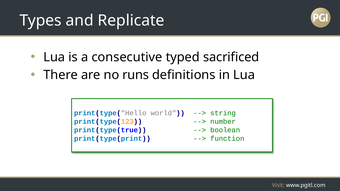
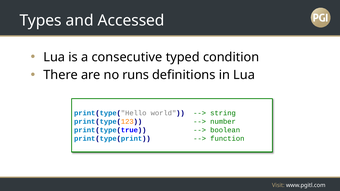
Replicate: Replicate -> Accessed (131, 21)
sacrificed: sacrificed -> condition (231, 57)
